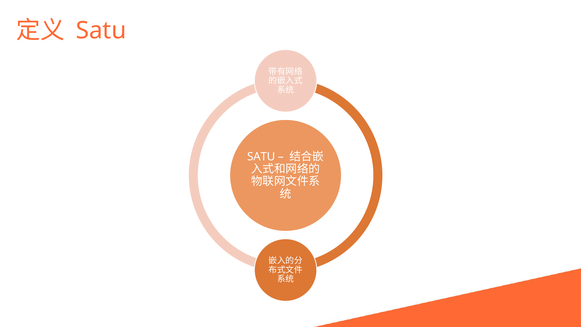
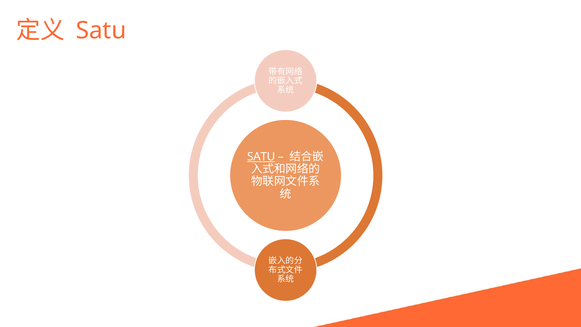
SATU underline: none -> present (261, 157)
